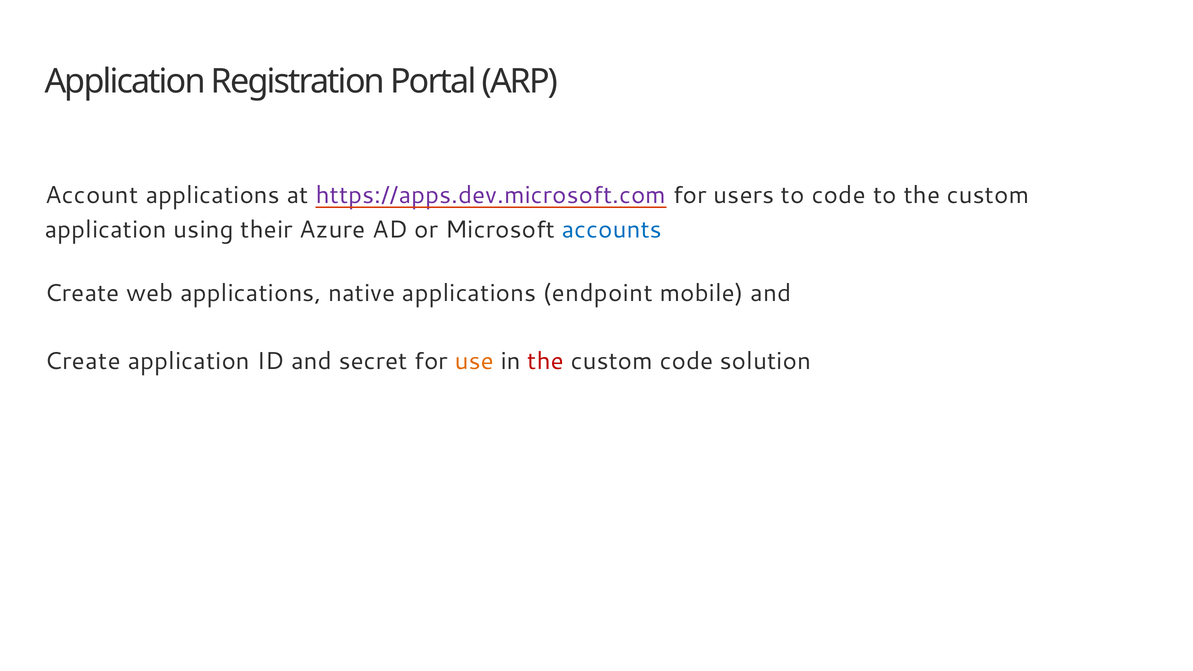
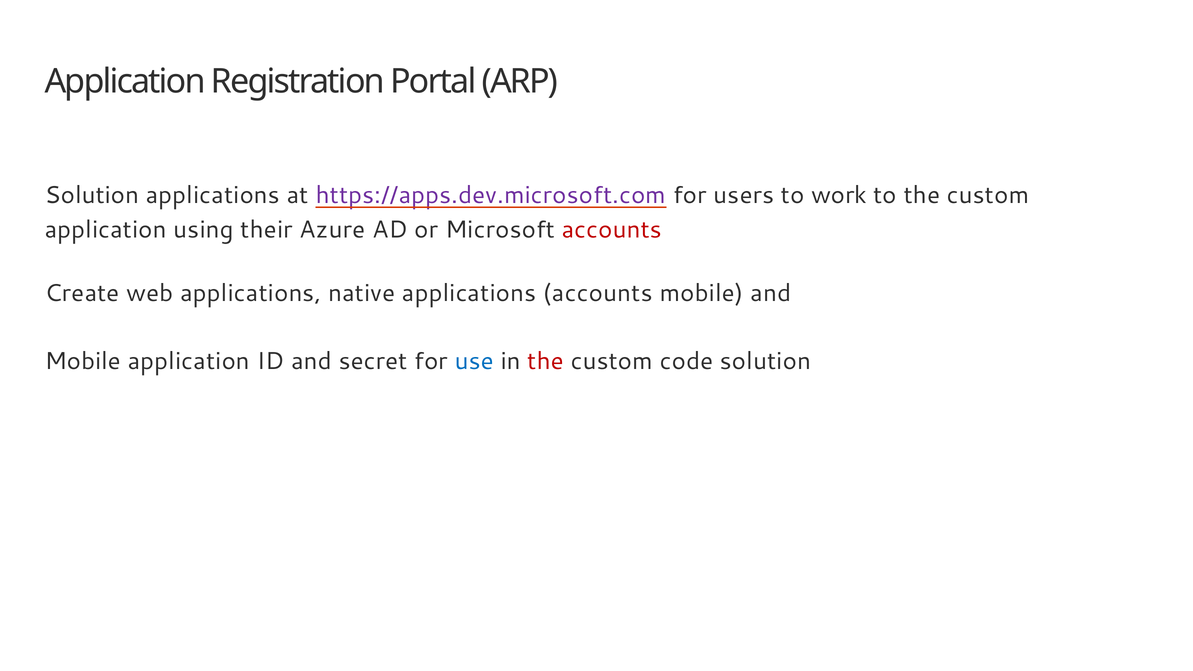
Account: Account -> Solution (92, 195)
to code: code -> work (839, 195)
accounts colour: blue -> red (612, 230)
applications endpoint: endpoint -> accounts (598, 293)
Create: Create -> Mobile (83, 361)
use colour: orange -> blue (474, 361)
